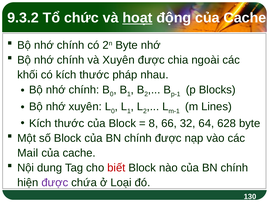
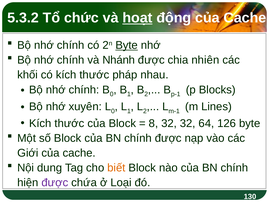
9.3.2: 9.3.2 -> 5.3.2 (23, 18)
Byte underline: none -> present (127, 45)
và Xuyên: Xuyên -> Nhánh (119, 60)
ngoài: ngoài -> nhiên (205, 60)
8 66: 66 -> 32 (169, 123)
628: 628 -> 126 (227, 123)
Mail: Mail -> Giới (28, 153)
biết colour: red -> orange (116, 168)
